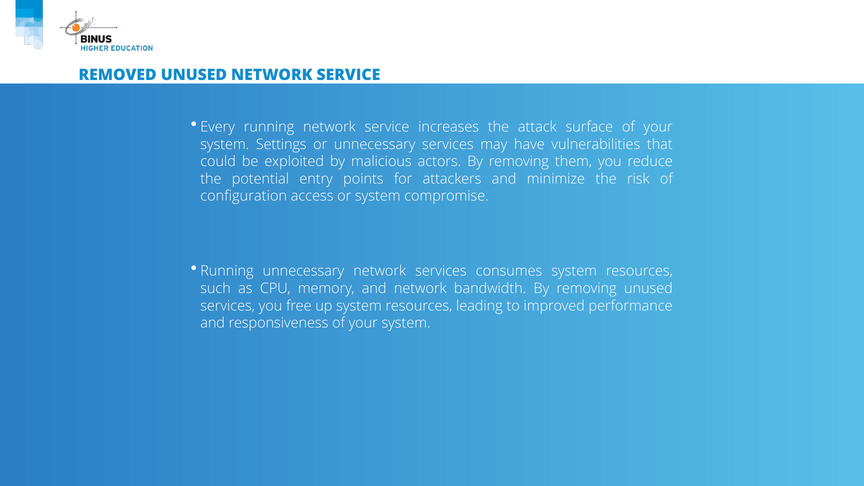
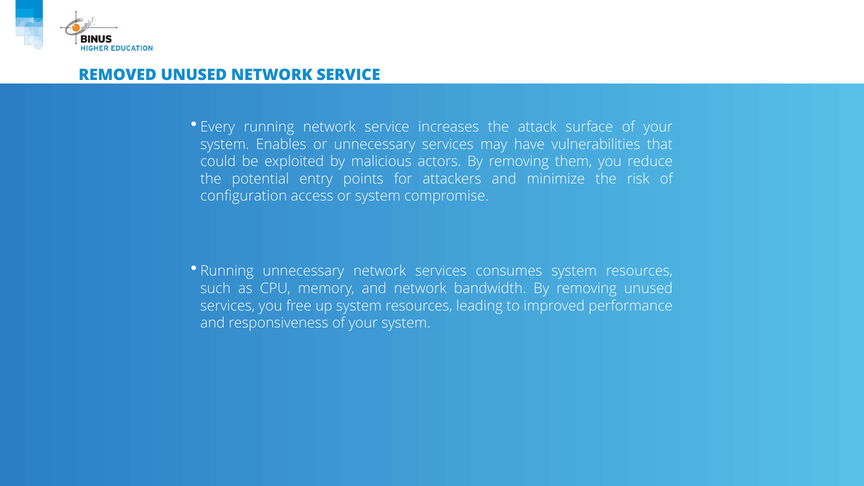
Settings: Settings -> Enables (281, 144)
